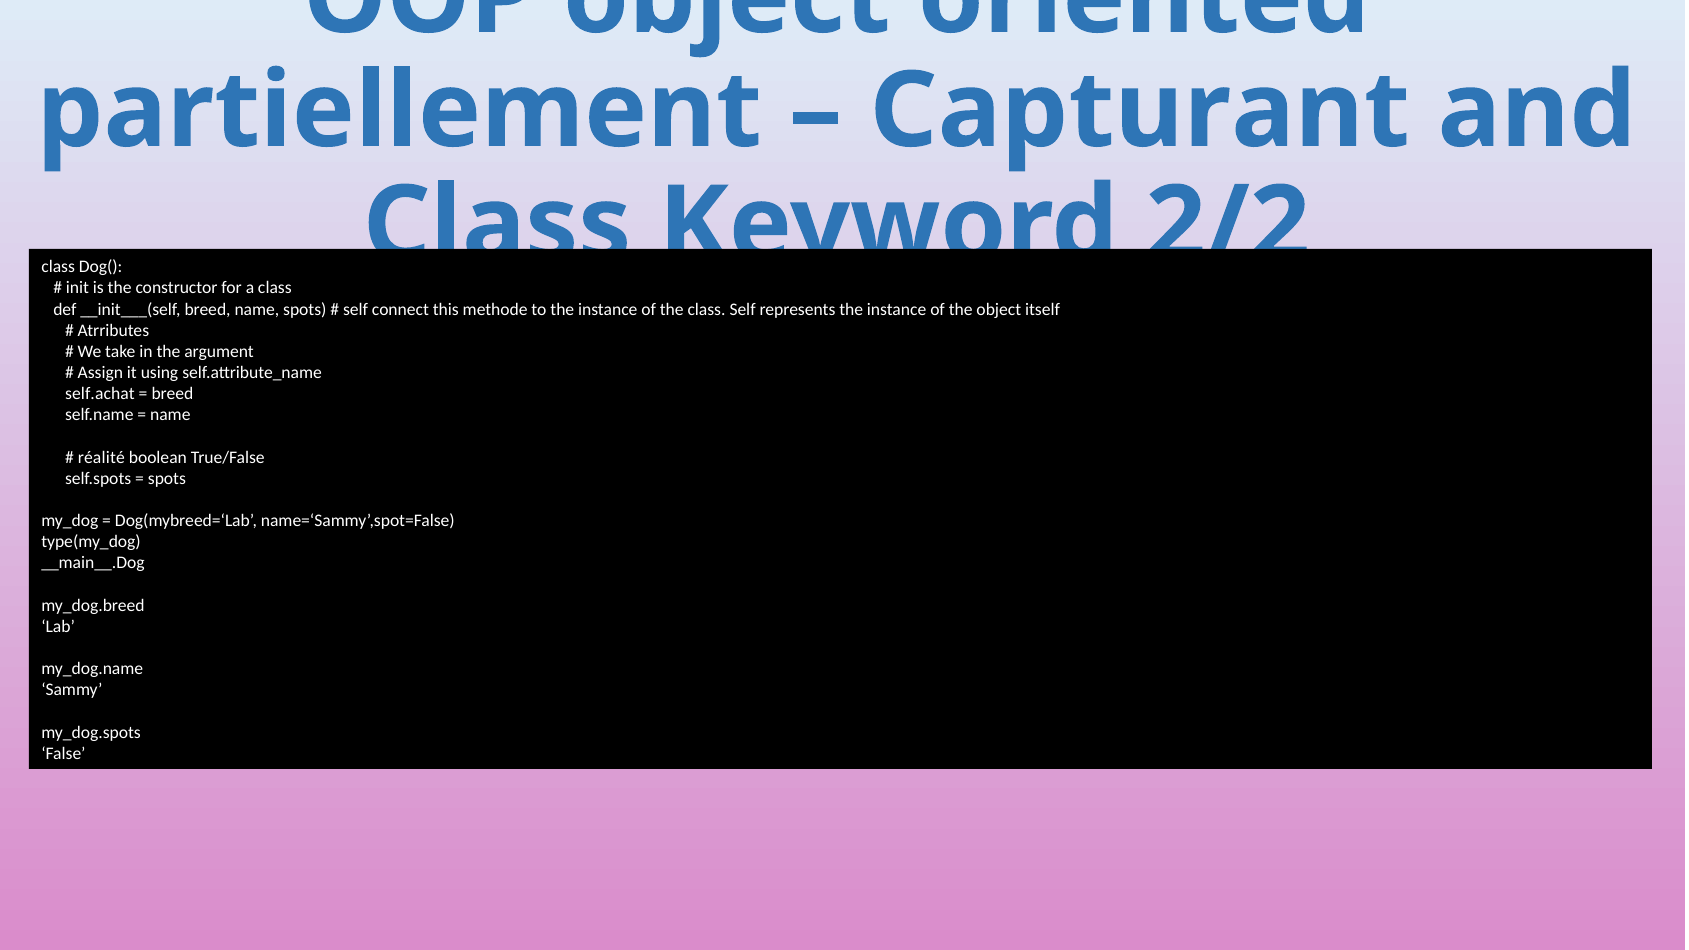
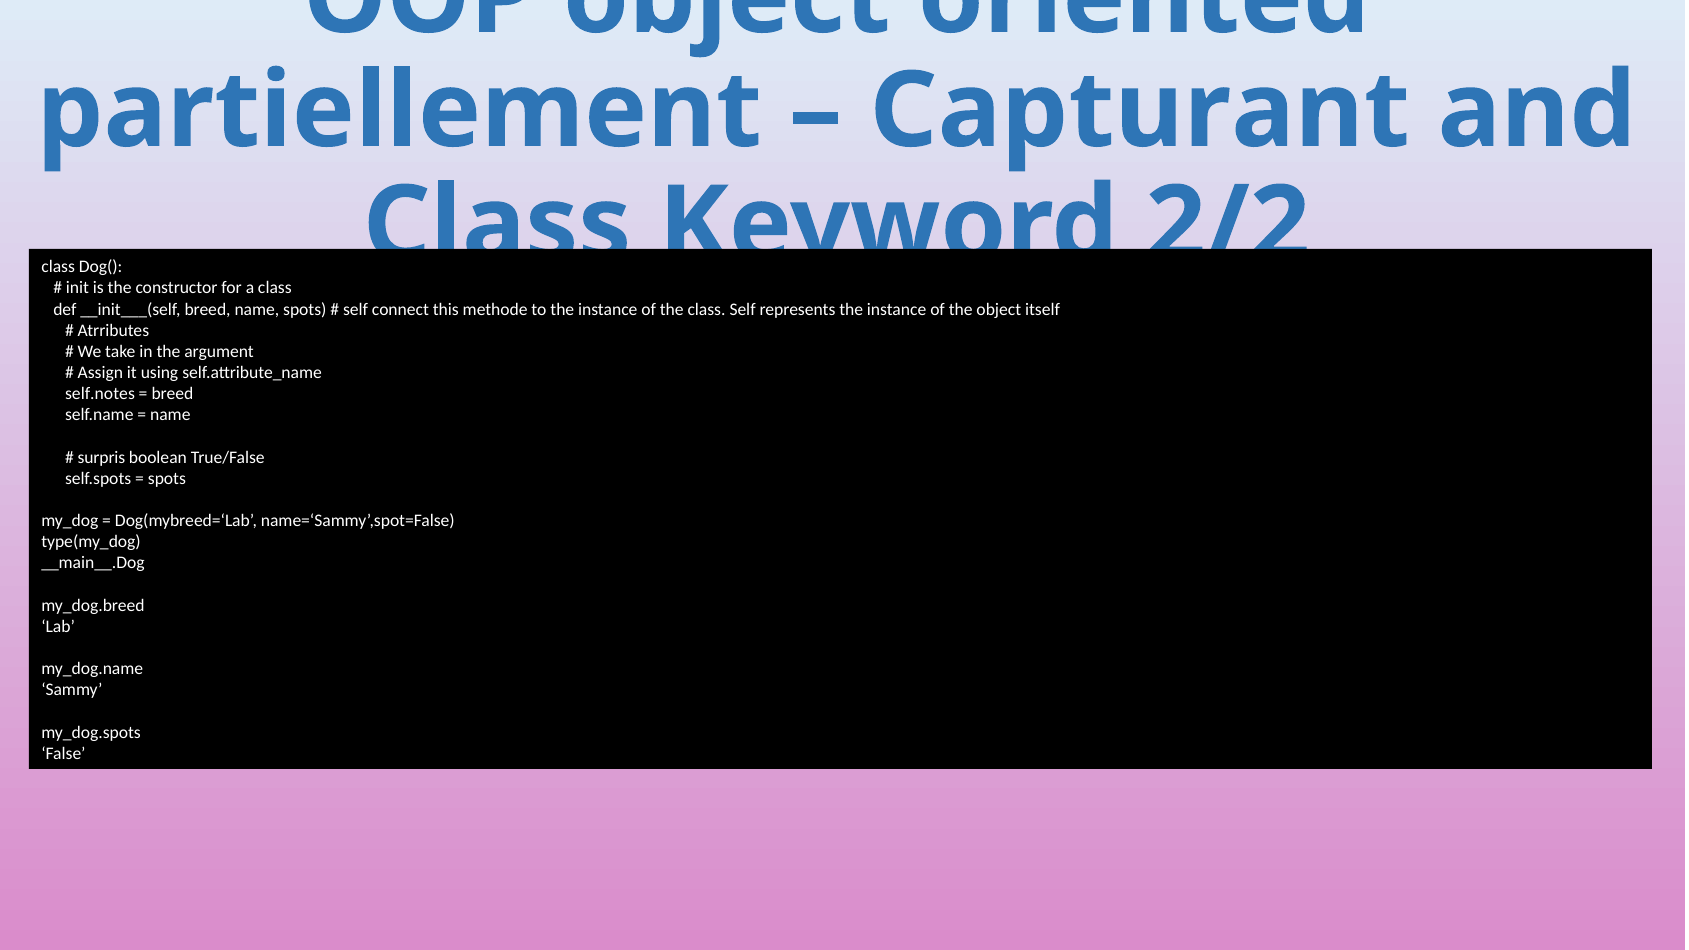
self.achat: self.achat -> self.notes (100, 394)
réalité: réalité -> surpris (101, 457)
